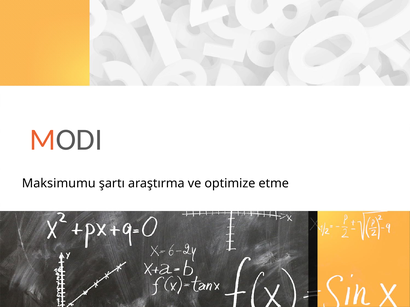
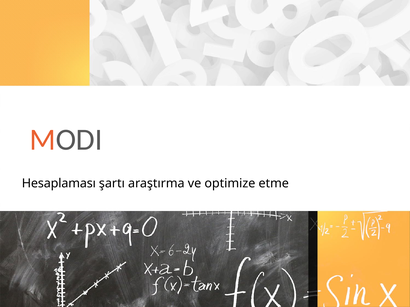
Maksimumu: Maksimumu -> Hesaplaması (59, 184)
